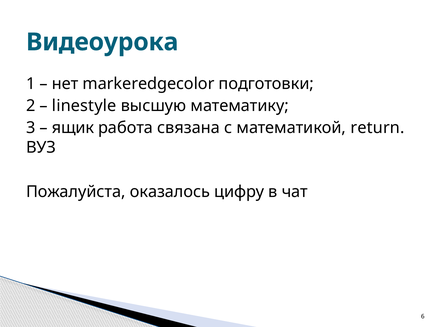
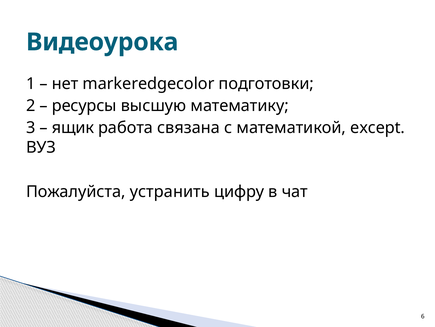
linestyle: linestyle -> ресурсы (84, 106)
return: return -> except (378, 128)
оказалось: оказалось -> устранить (170, 191)
